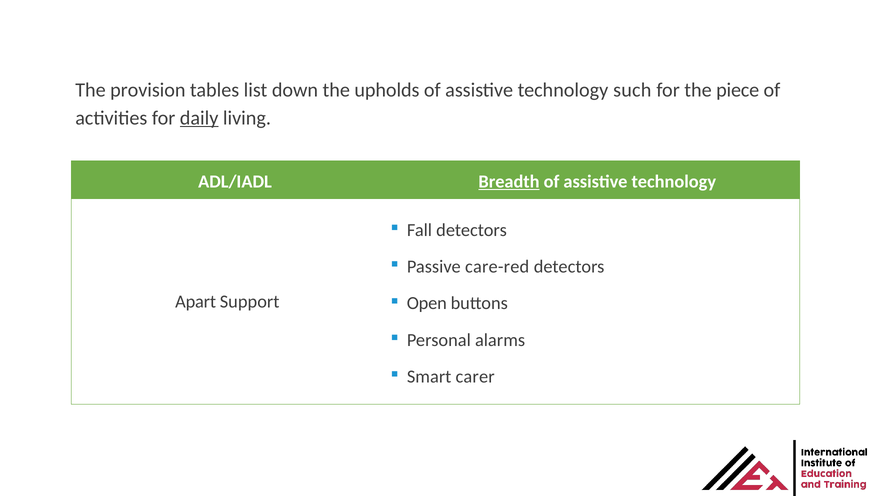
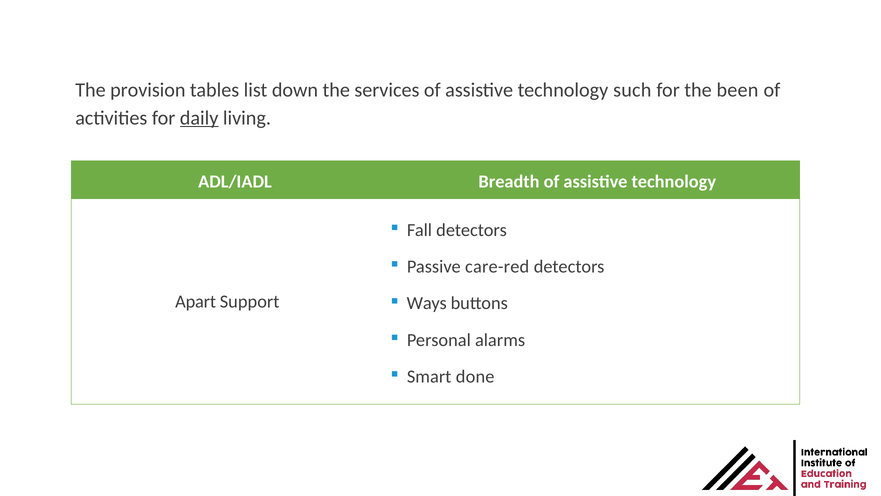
upholds: upholds -> services (387, 90)
piece: piece -> been (737, 90)
Breadth underline: present -> none (509, 182)
Open: Open -> Ways (427, 303)
carer: carer -> done (475, 376)
